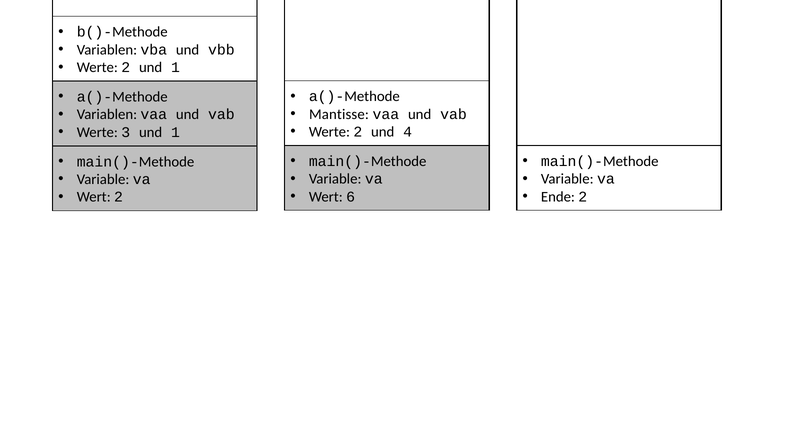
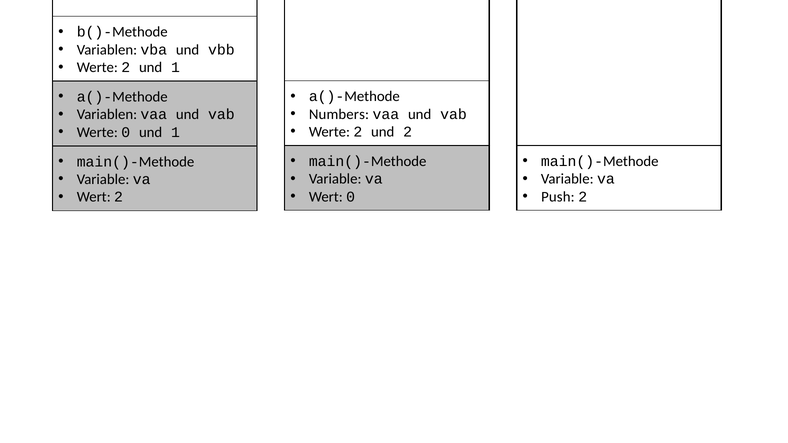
Mantisse: Mantisse -> Numbers (339, 114)
und 4: 4 -> 2 (408, 132)
Werte 3: 3 -> 0 (126, 132)
Wert 6: 6 -> 0 (351, 197)
Ende: Ende -> Push (558, 197)
